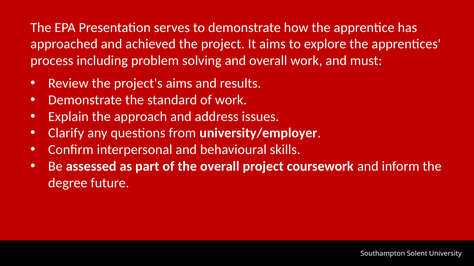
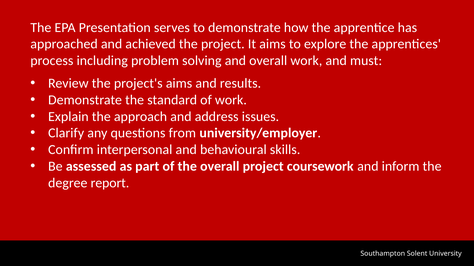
future: future -> report (110, 183)
